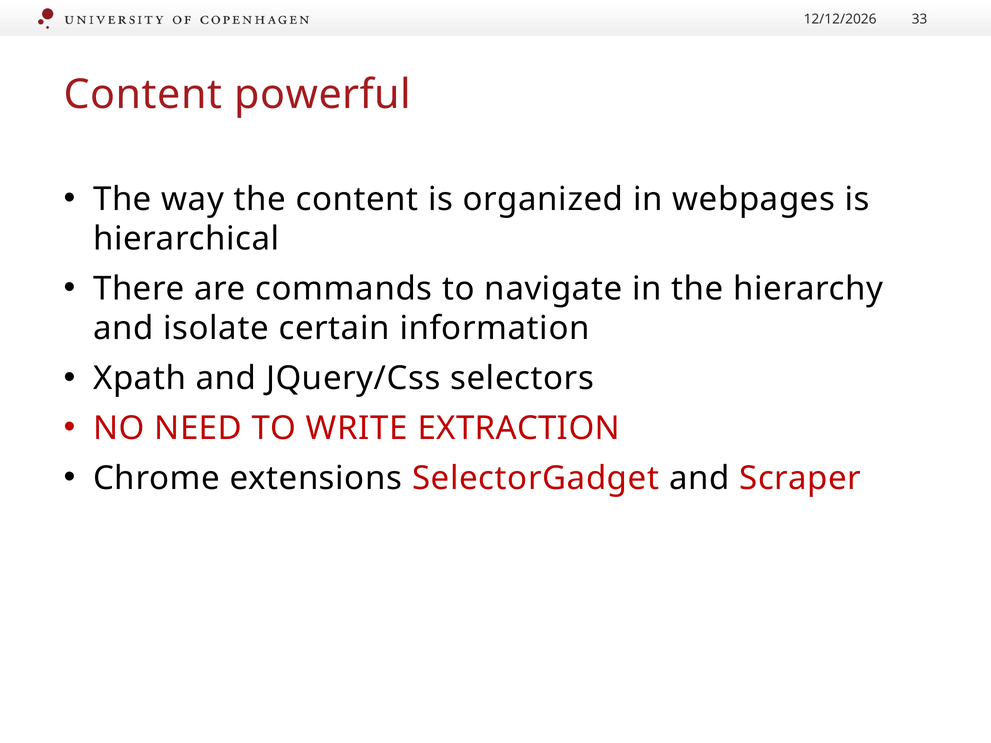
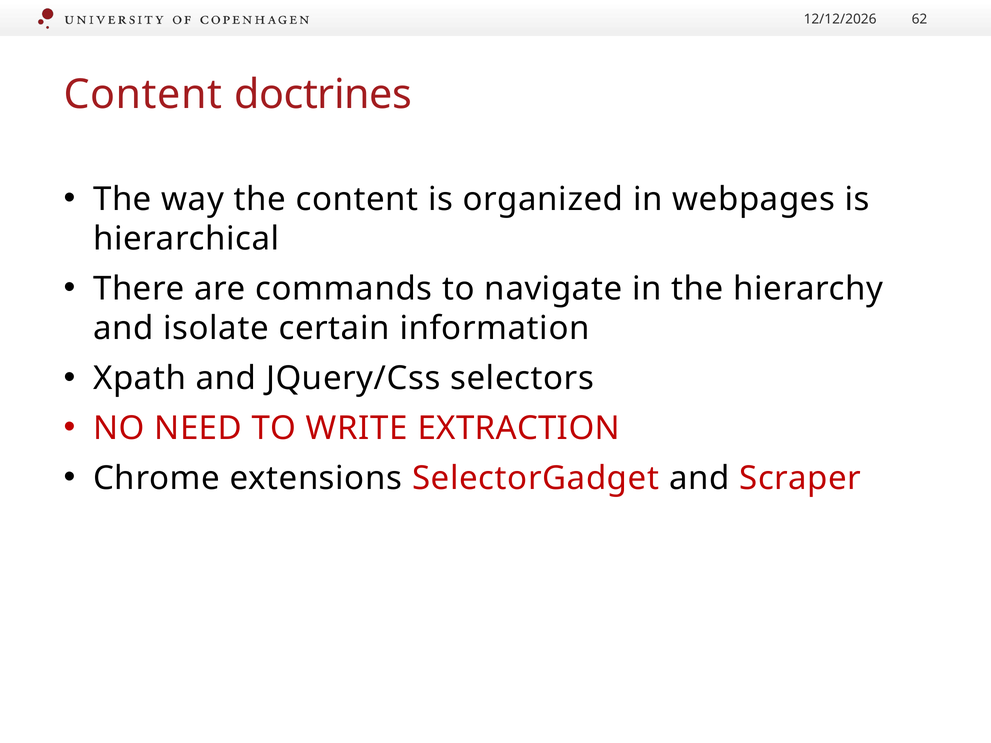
33: 33 -> 62 (919, 19)
powerful: powerful -> doctrines (323, 95)
